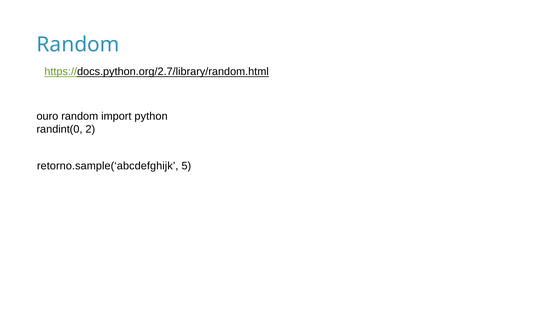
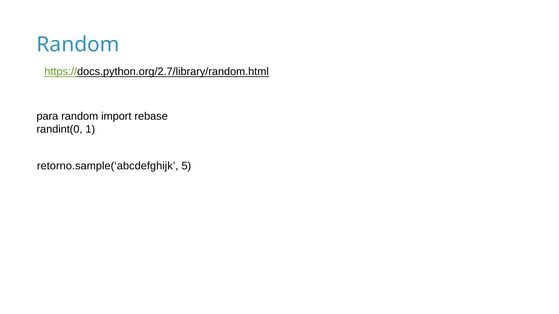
ouro: ouro -> para (47, 116)
python: python -> rebase (151, 116)
2: 2 -> 1 (90, 129)
